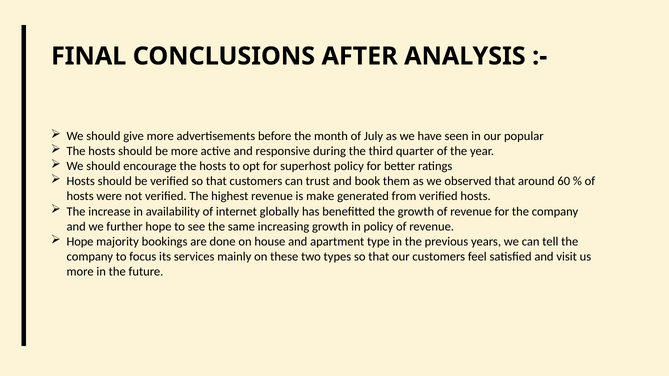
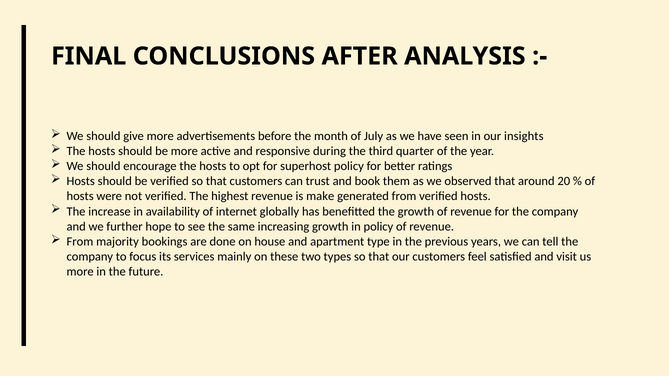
popular: popular -> insights (524, 136)
60: 60 -> 20 (564, 181)
Hope: Hope -> From (80, 242)
